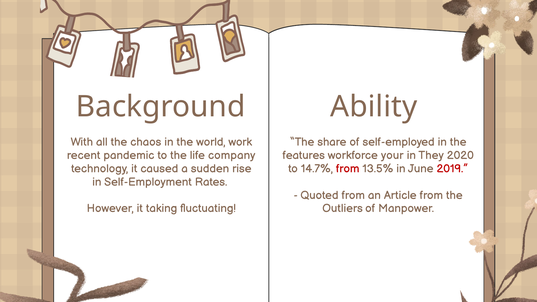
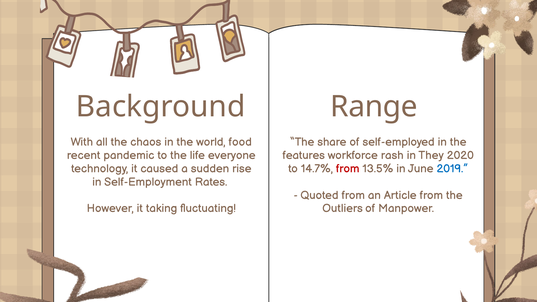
Ability: Ability -> Range (374, 107)
work: work -> food (240, 142)
company: company -> everyone (232, 155)
your: your -> rash (392, 156)
2019 colour: red -> blue (452, 169)
